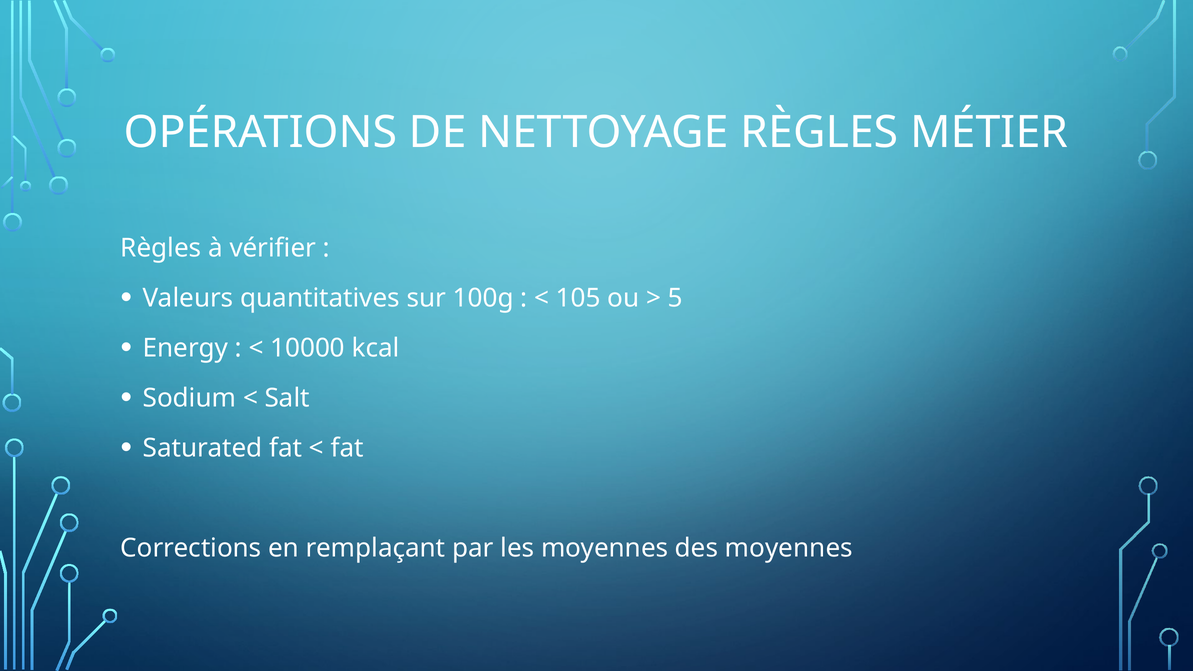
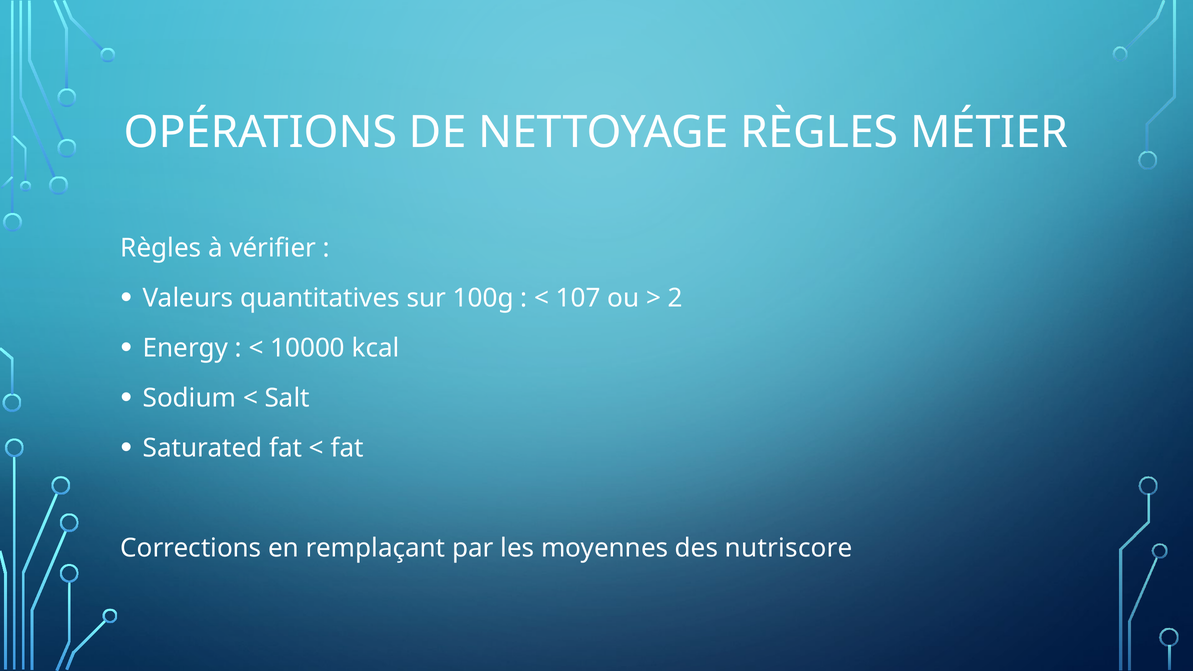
105: 105 -> 107 (578, 298)
5: 5 -> 2 (675, 298)
des moyennes: moyennes -> nutriscore (789, 548)
